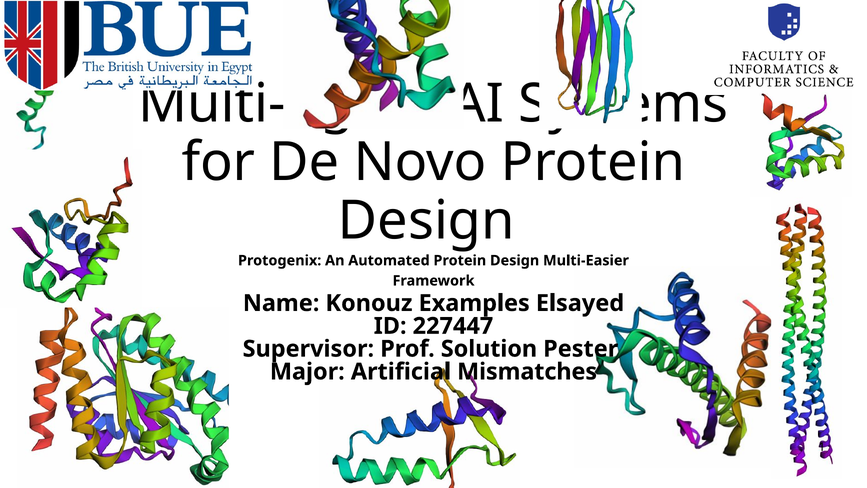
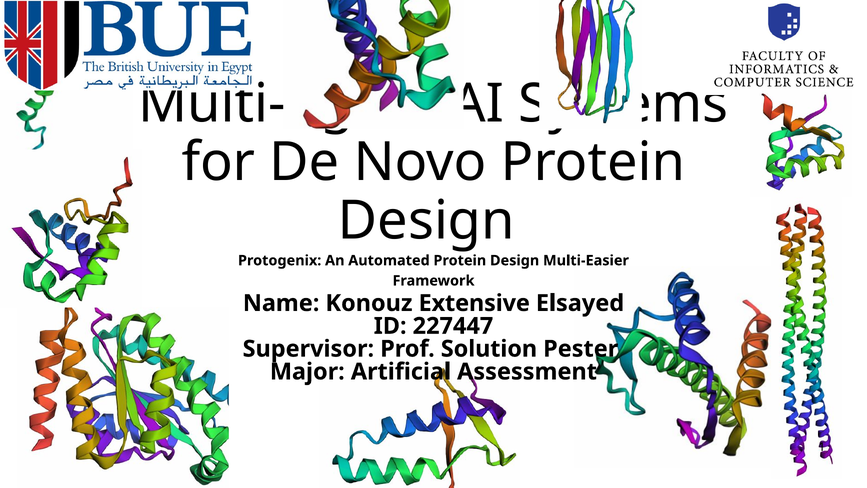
Examples: Examples -> Extensive (474, 303)
Mismatches: Mismatches -> Assessment (527, 371)
